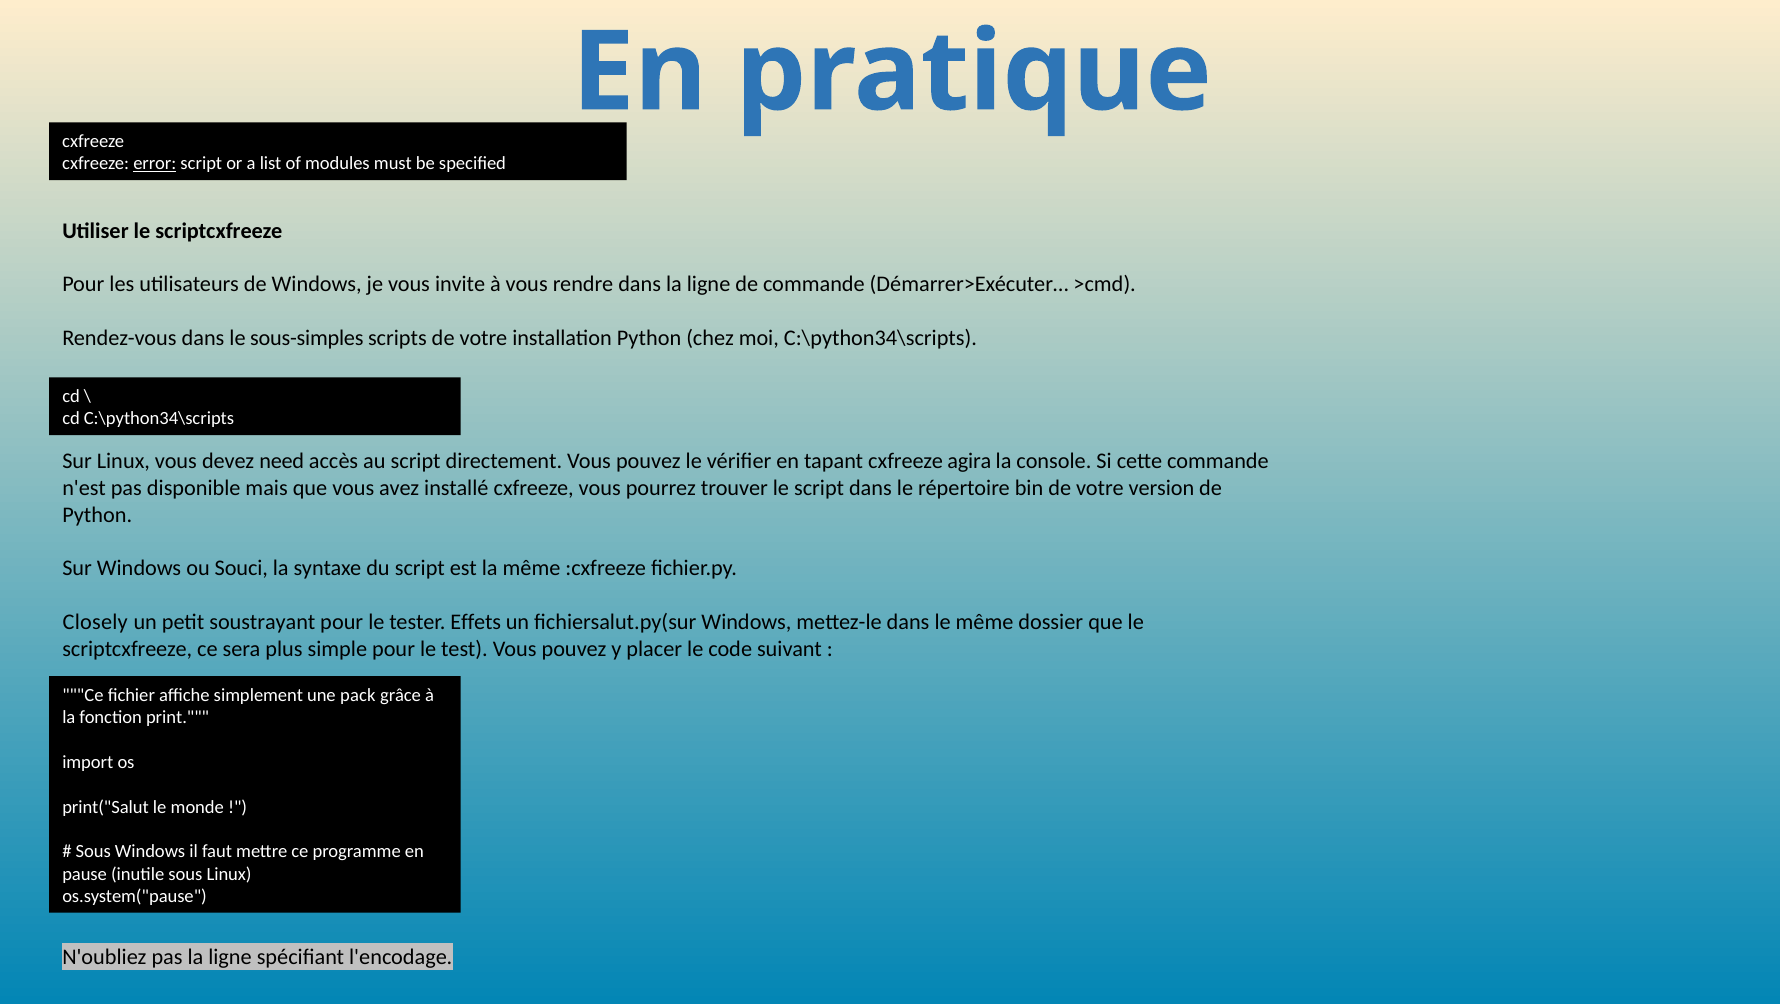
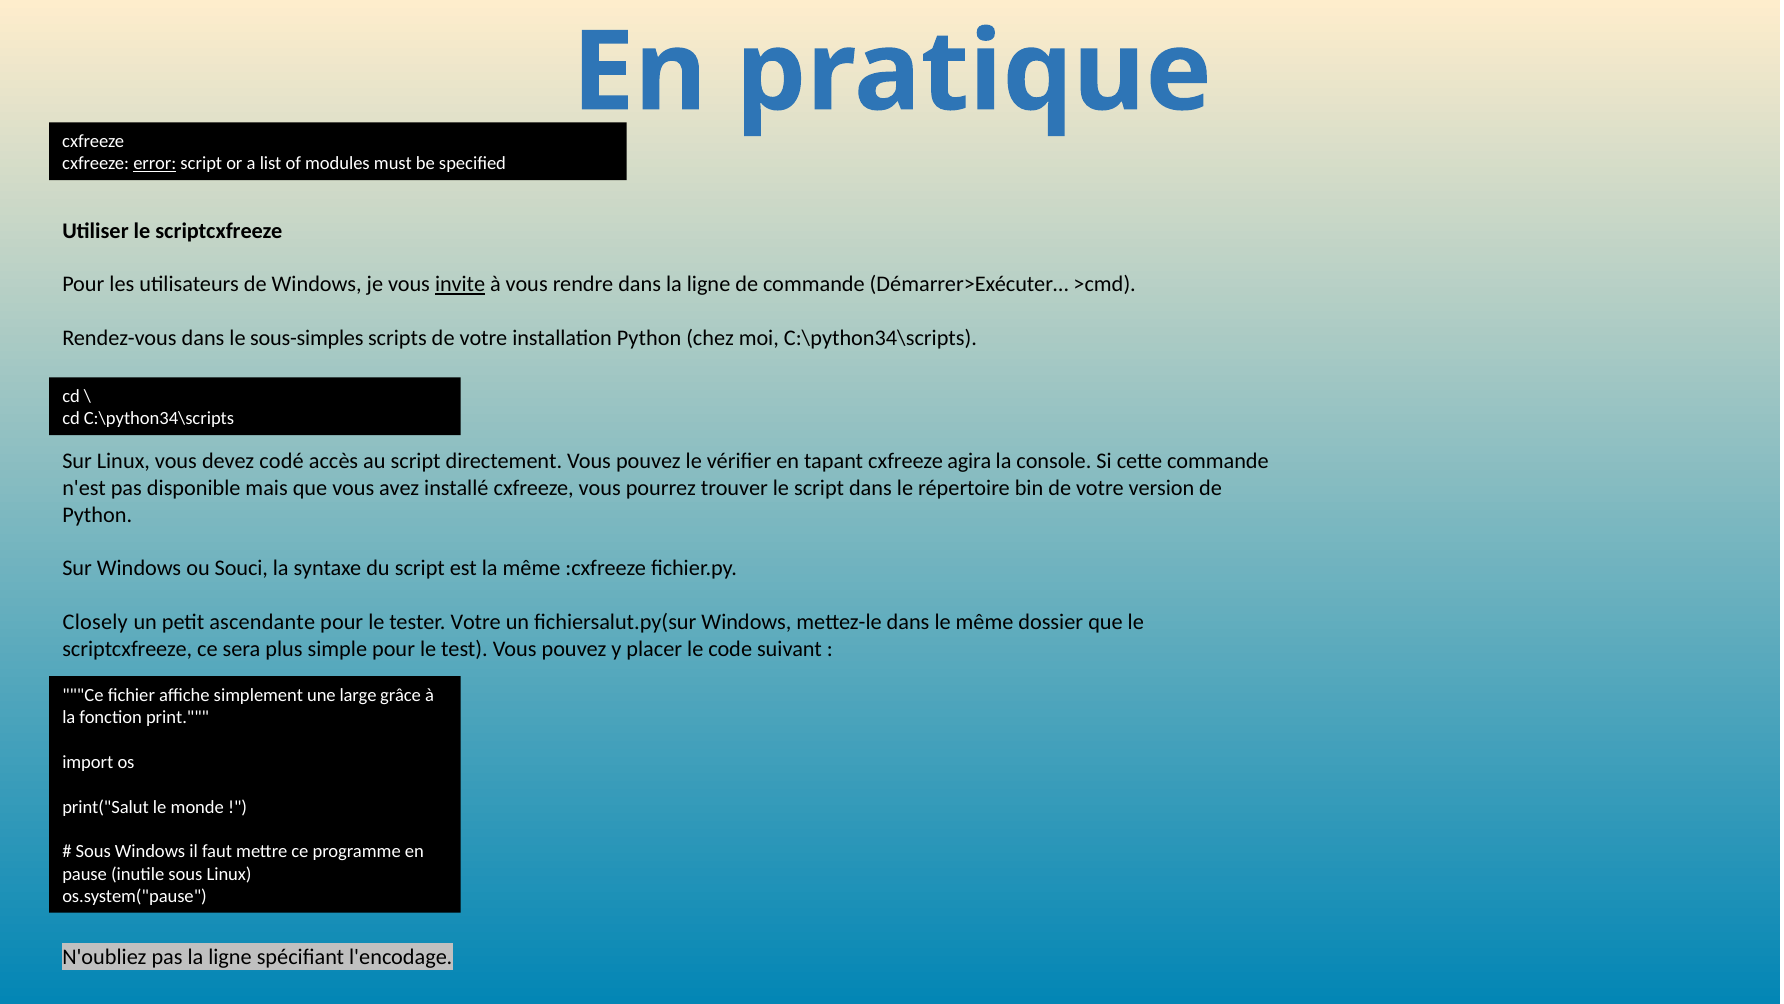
invite underline: none -> present (460, 284)
need: need -> codé (282, 461)
soustrayant: soustrayant -> ascendante (262, 622)
tester Effets: Effets -> Votre (476, 622)
pack: pack -> large (358, 695)
